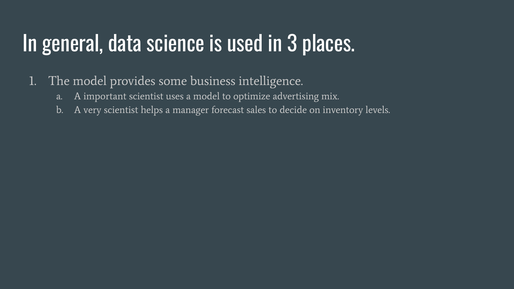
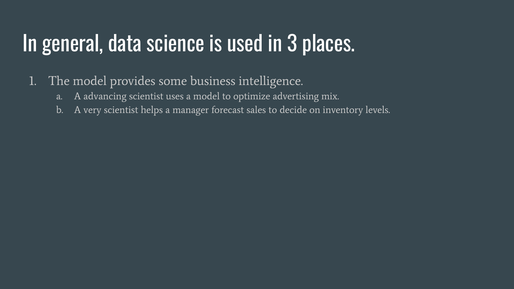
important: important -> advancing (105, 96)
